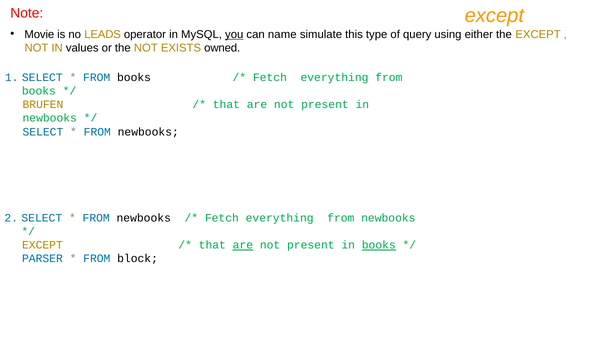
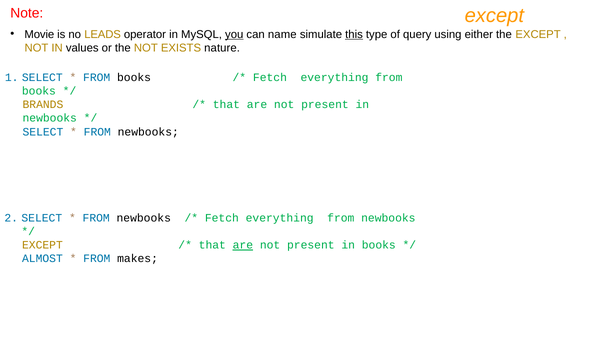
this underline: none -> present (354, 34)
owned: owned -> nature (222, 48)
BRUFEN: BRUFEN -> BRANDS (43, 105)
books underline: present -> none (379, 245)
PARSER: PARSER -> ALMOST (42, 259)
block: block -> makes (138, 259)
